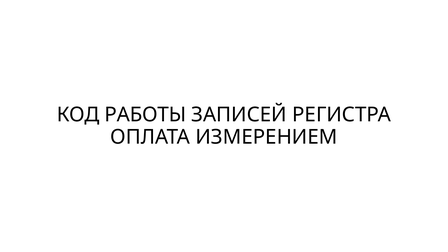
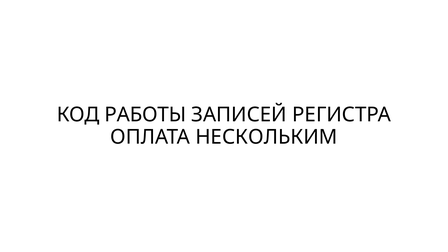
ИЗМЕРЕНИЕМ: ИЗМЕРЕНИЕМ -> НЕСКОЛЬКИМ (266, 137)
